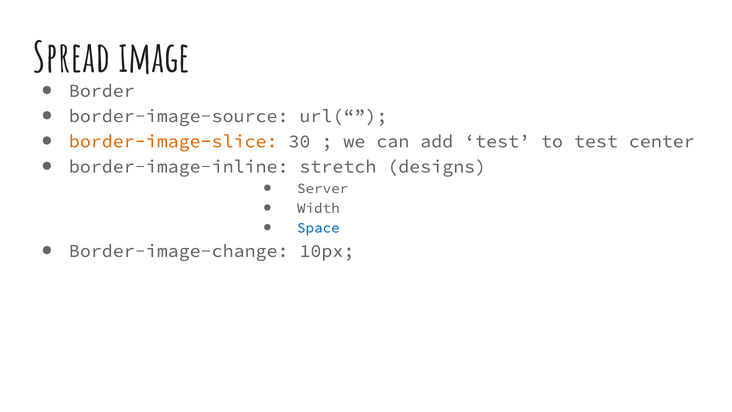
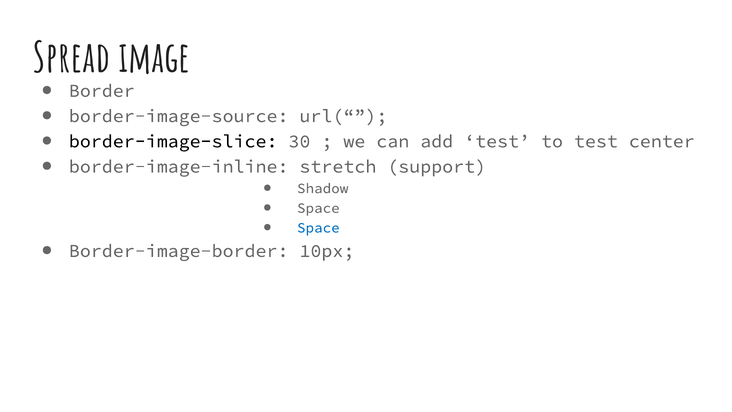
border-image-slice colour: orange -> black (173, 141)
designs: designs -> support (437, 166)
Server: Server -> Shadow (323, 188)
Width: Width -> Space (318, 208)
Border-image-change: Border-image-change -> Border-image-border (179, 251)
